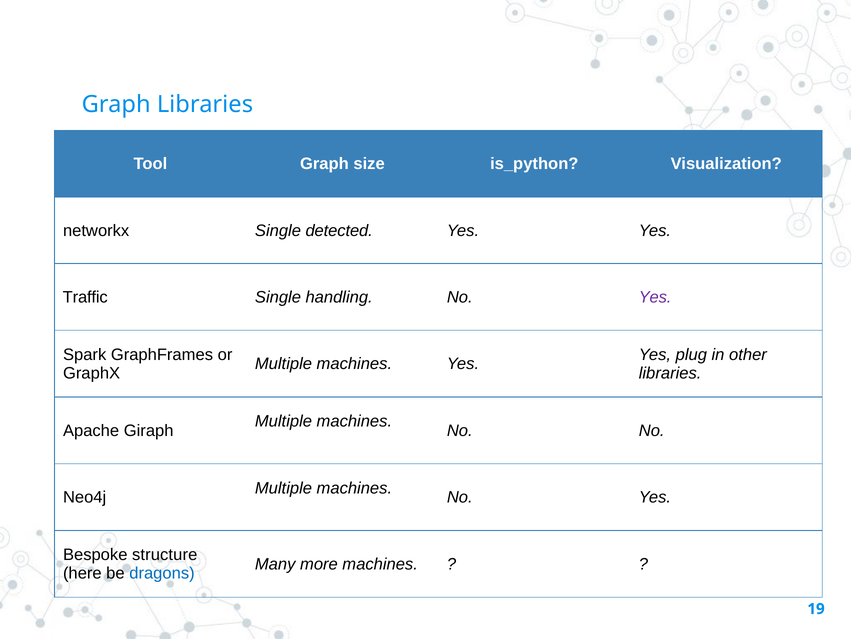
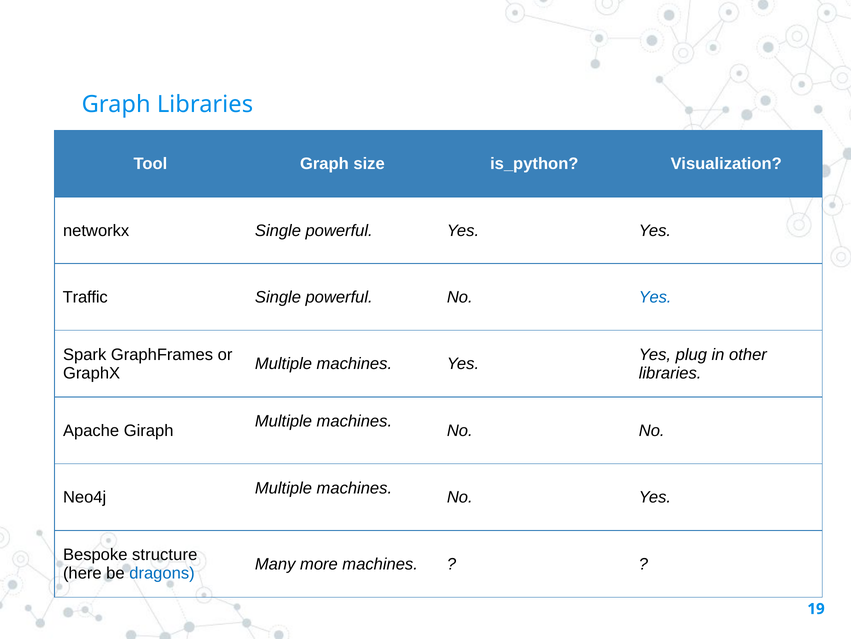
networkx Single detected: detected -> powerful (339, 230)
handling: handling -> powerful (339, 297)
Yes colour: purple -> blue (655, 297)
